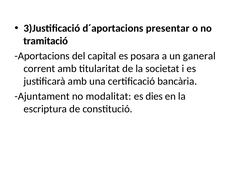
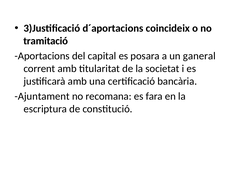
presentar: presentar -> coincideix (168, 28)
modalitat: modalitat -> recomana (109, 96)
dies: dies -> fara (154, 96)
